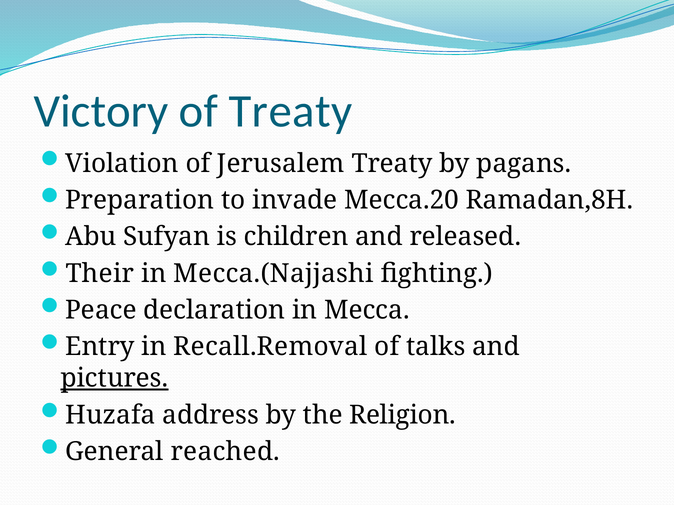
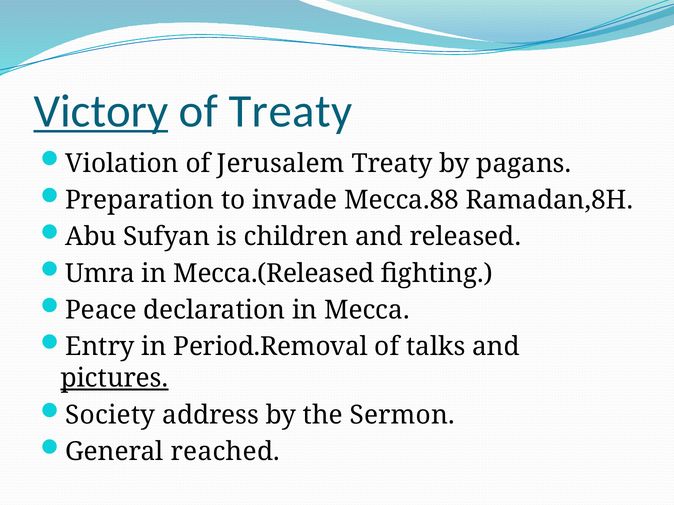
Victory underline: none -> present (101, 111)
Mecca.20: Mecca.20 -> Mecca.88 (401, 200)
Their: Their -> Umra (100, 274)
Mecca.(Najjashi: Mecca.(Najjashi -> Mecca.(Released (274, 274)
Recall.Removal: Recall.Removal -> Period.Removal (271, 347)
Huzafa: Huzafa -> Society (110, 415)
Religion: Religion -> Sermon (402, 415)
